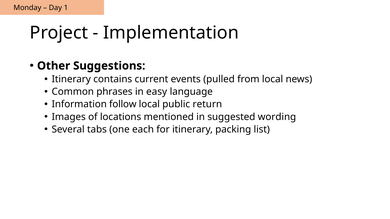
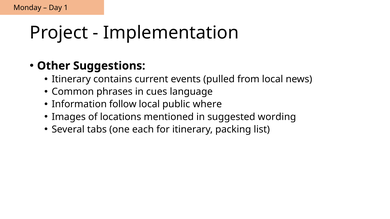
easy: easy -> cues (157, 92)
return: return -> where (207, 104)
